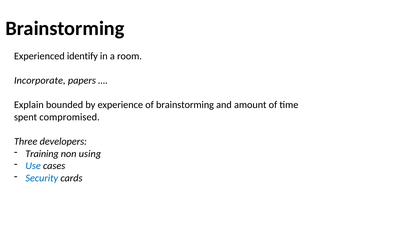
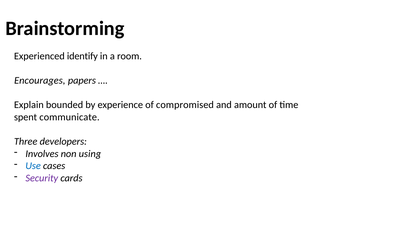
Incorporate: Incorporate -> Encourages (40, 80)
of brainstorming: brainstorming -> compromised (185, 105)
compromised: compromised -> communicate (70, 117)
Training: Training -> Involves (42, 154)
Security colour: blue -> purple (42, 178)
